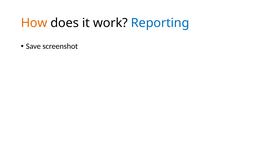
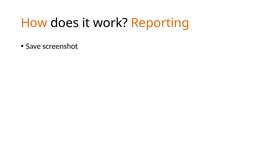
Reporting colour: blue -> orange (160, 23)
